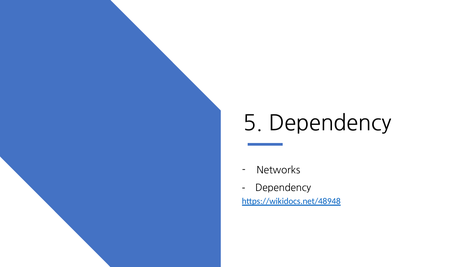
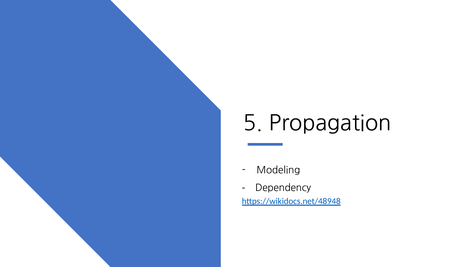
5 Dependency: Dependency -> Propagation (330, 123)
Networks: Networks -> Modeling (278, 170)
